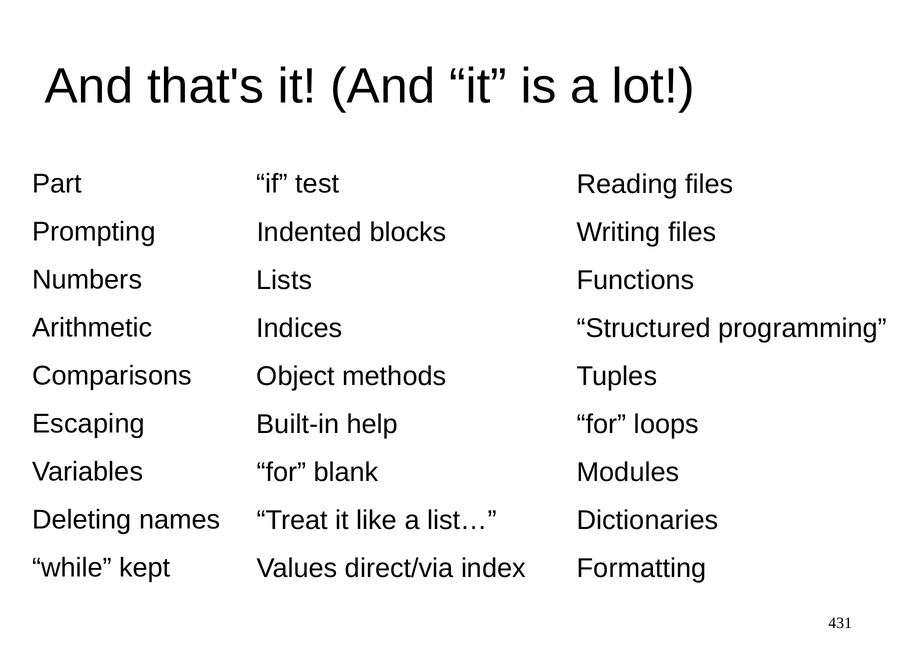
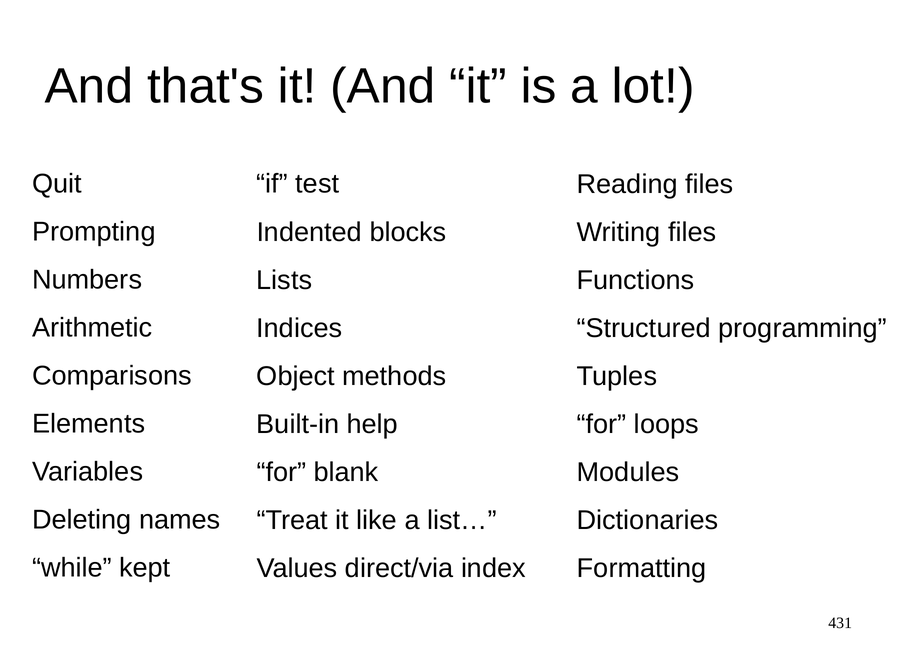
Part: Part -> Quit (57, 184)
Escaping: Escaping -> Elements (89, 424)
